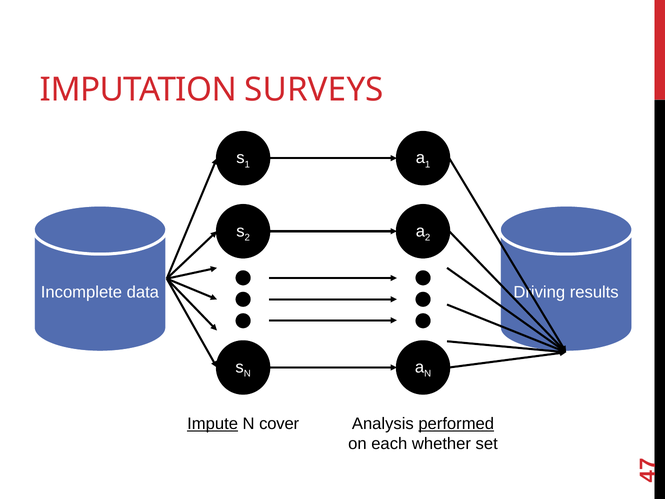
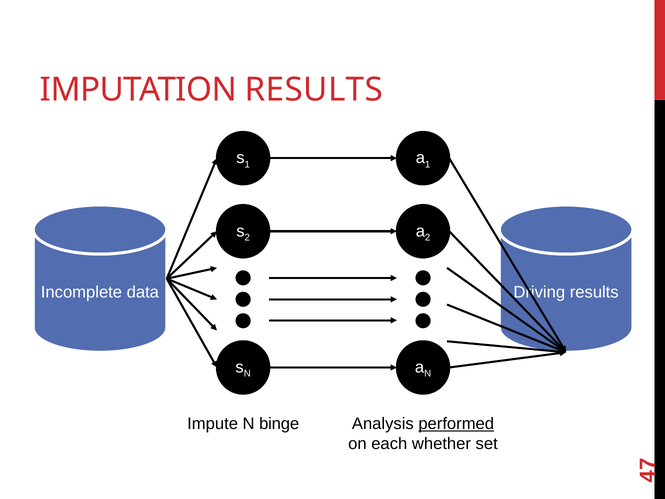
IMPUTATION SURVEYS: SURVEYS -> RESULTS (314, 90)
Impute underline: present -> none (213, 423)
cover: cover -> binge (279, 423)
